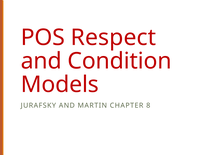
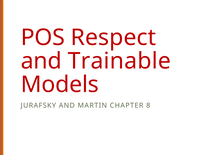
Condition: Condition -> Trainable (119, 61)
